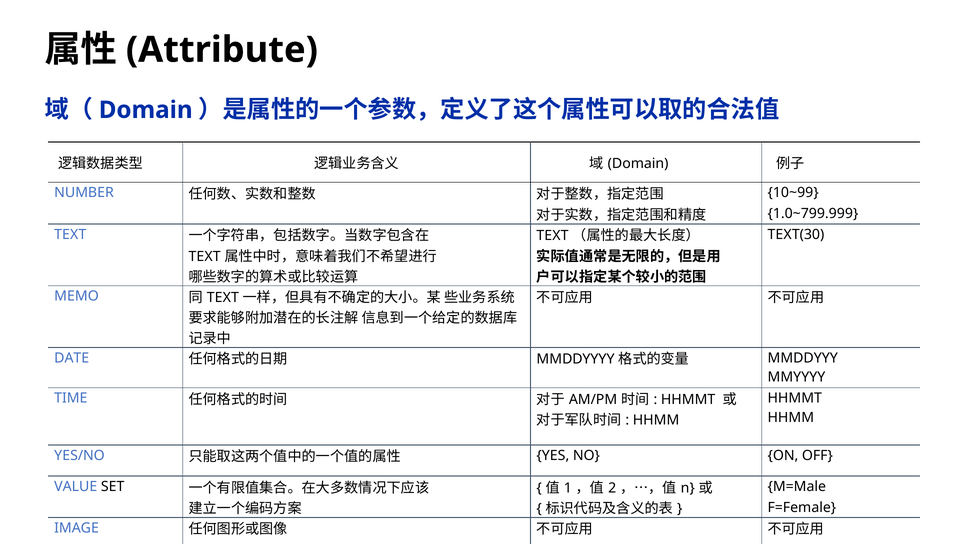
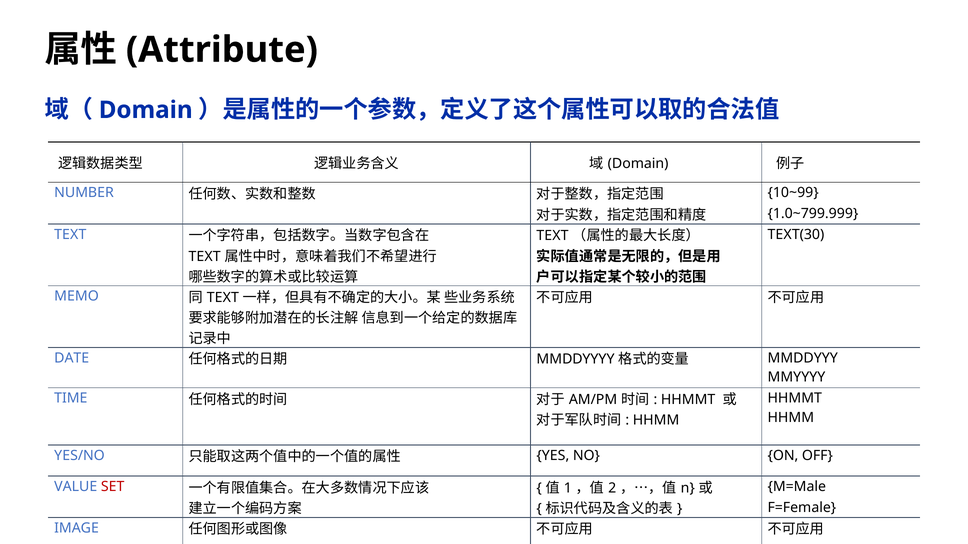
SET colour: black -> red (113, 487)
